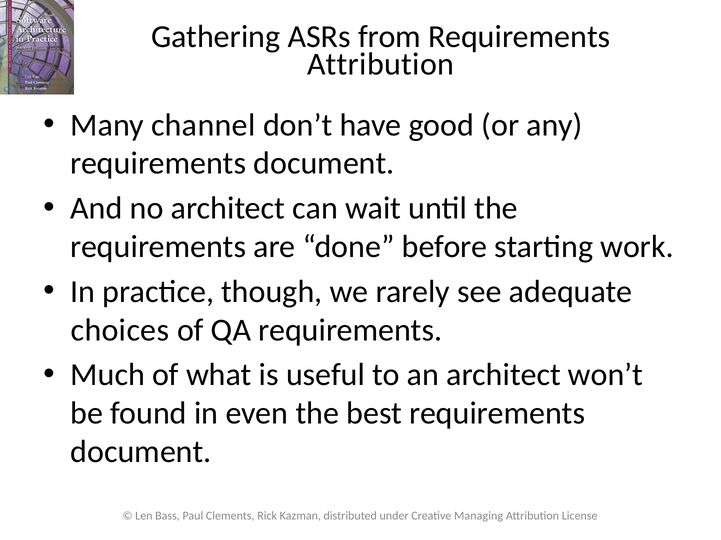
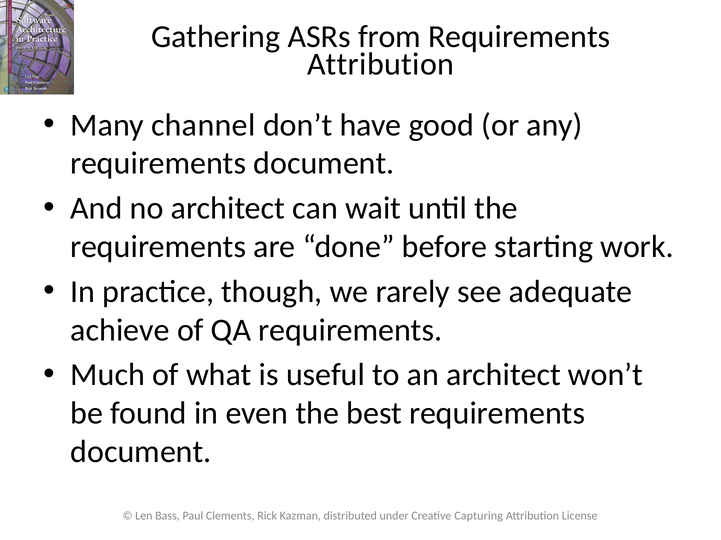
choices: choices -> achieve (120, 330)
Managing: Managing -> Capturing (479, 516)
